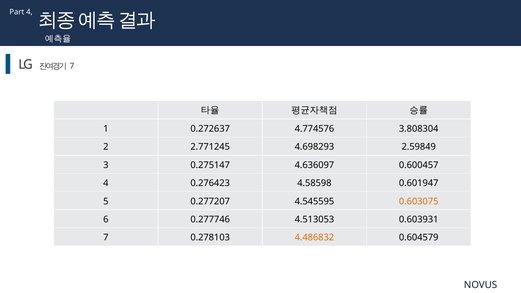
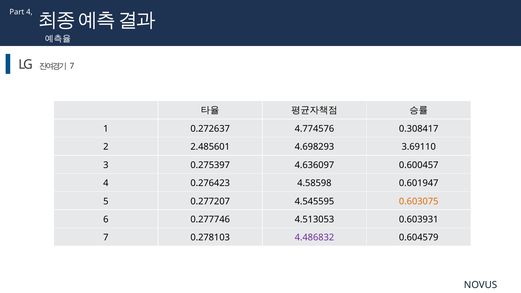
3.808304: 3.808304 -> 0.308417 (419, 129)
2.771245: 2.771245 -> 2.485601 (210, 147)
2.59849: 2.59849 -> 3.69110 (419, 147)
0.275147: 0.275147 -> 0.275397 (210, 165)
4.486832 colour: orange -> purple (314, 238)
